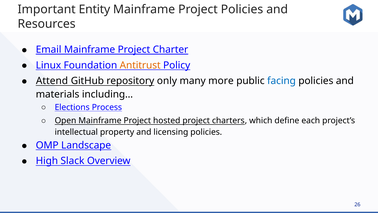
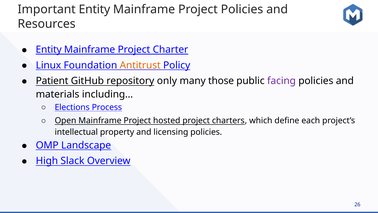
Email: Email -> Entity (49, 49)
Attend: Attend -> Patient (52, 81)
more: more -> those (221, 81)
facing colour: blue -> purple (281, 81)
